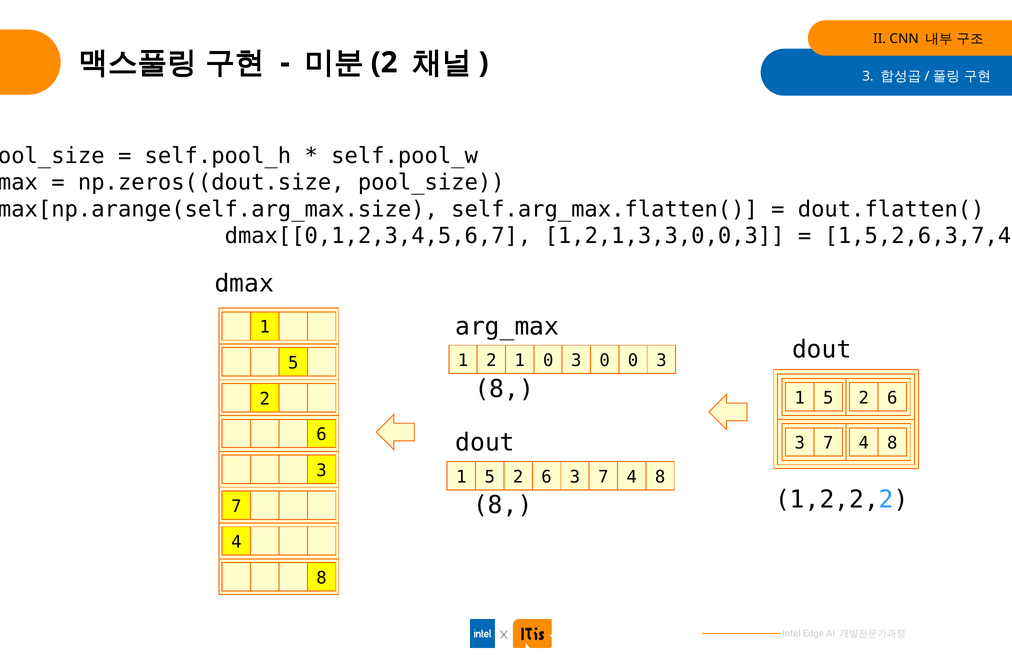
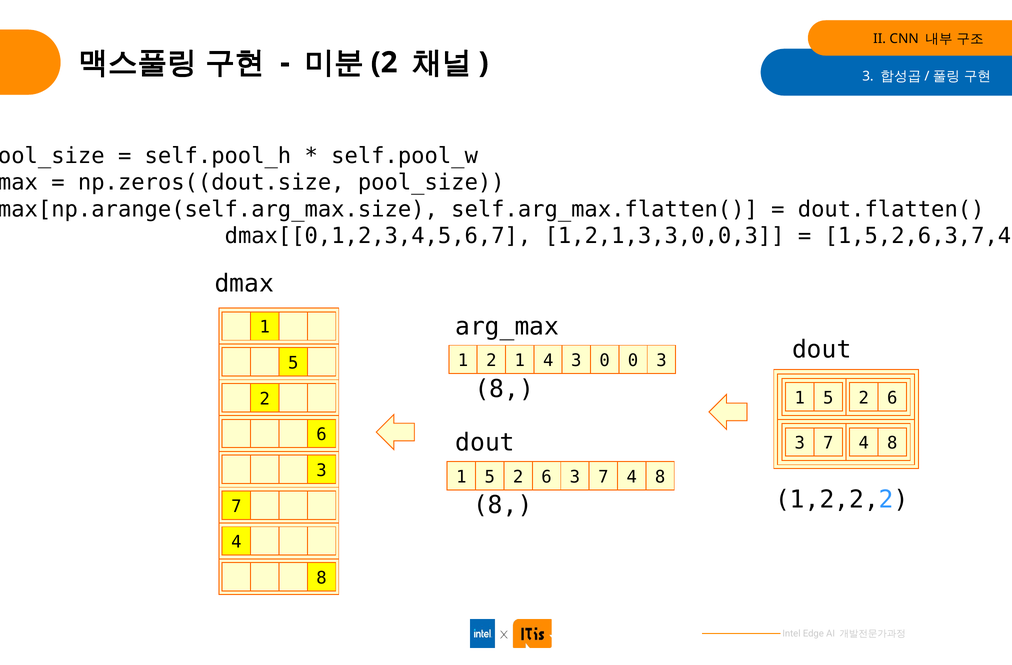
1 0: 0 -> 4 (548, 361)
